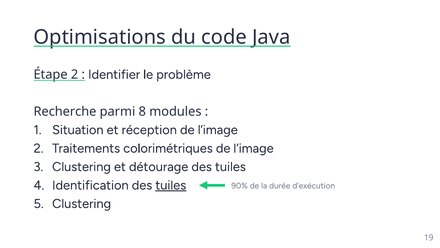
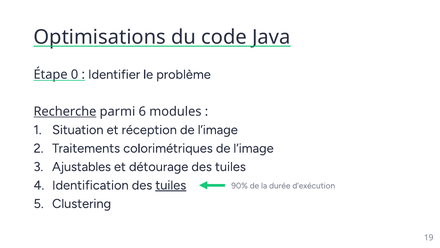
Étape 2: 2 -> 0 (75, 74)
Recherche underline: none -> present (65, 111)
8: 8 -> 6 (142, 111)
Clustering: Clustering -> Ajustables (82, 166)
